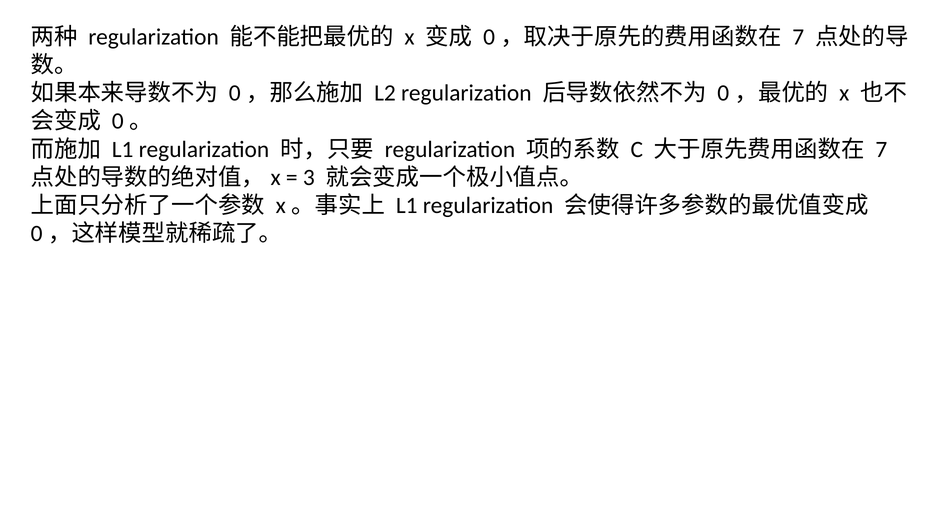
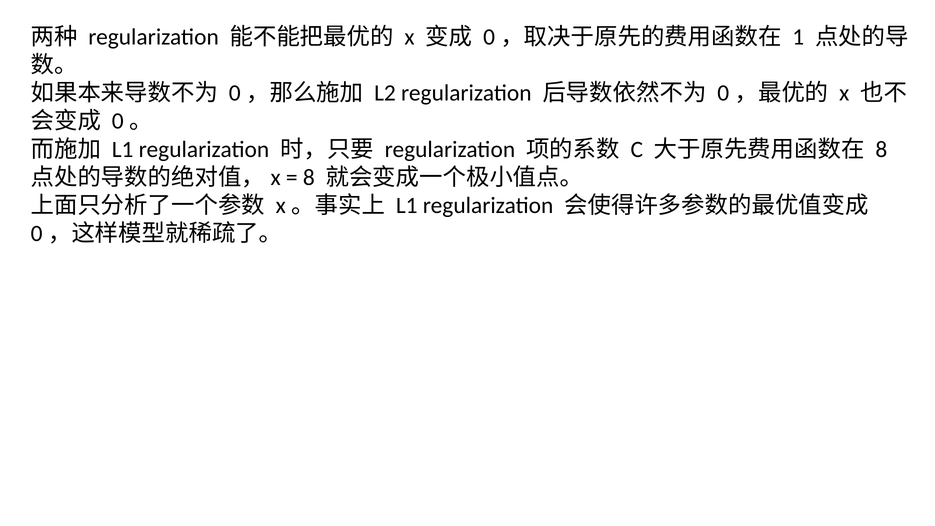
7: 7 -> 1 (798, 37)
7: 7 -> 8 (881, 149)
3: 3 -> 8 (309, 177)
